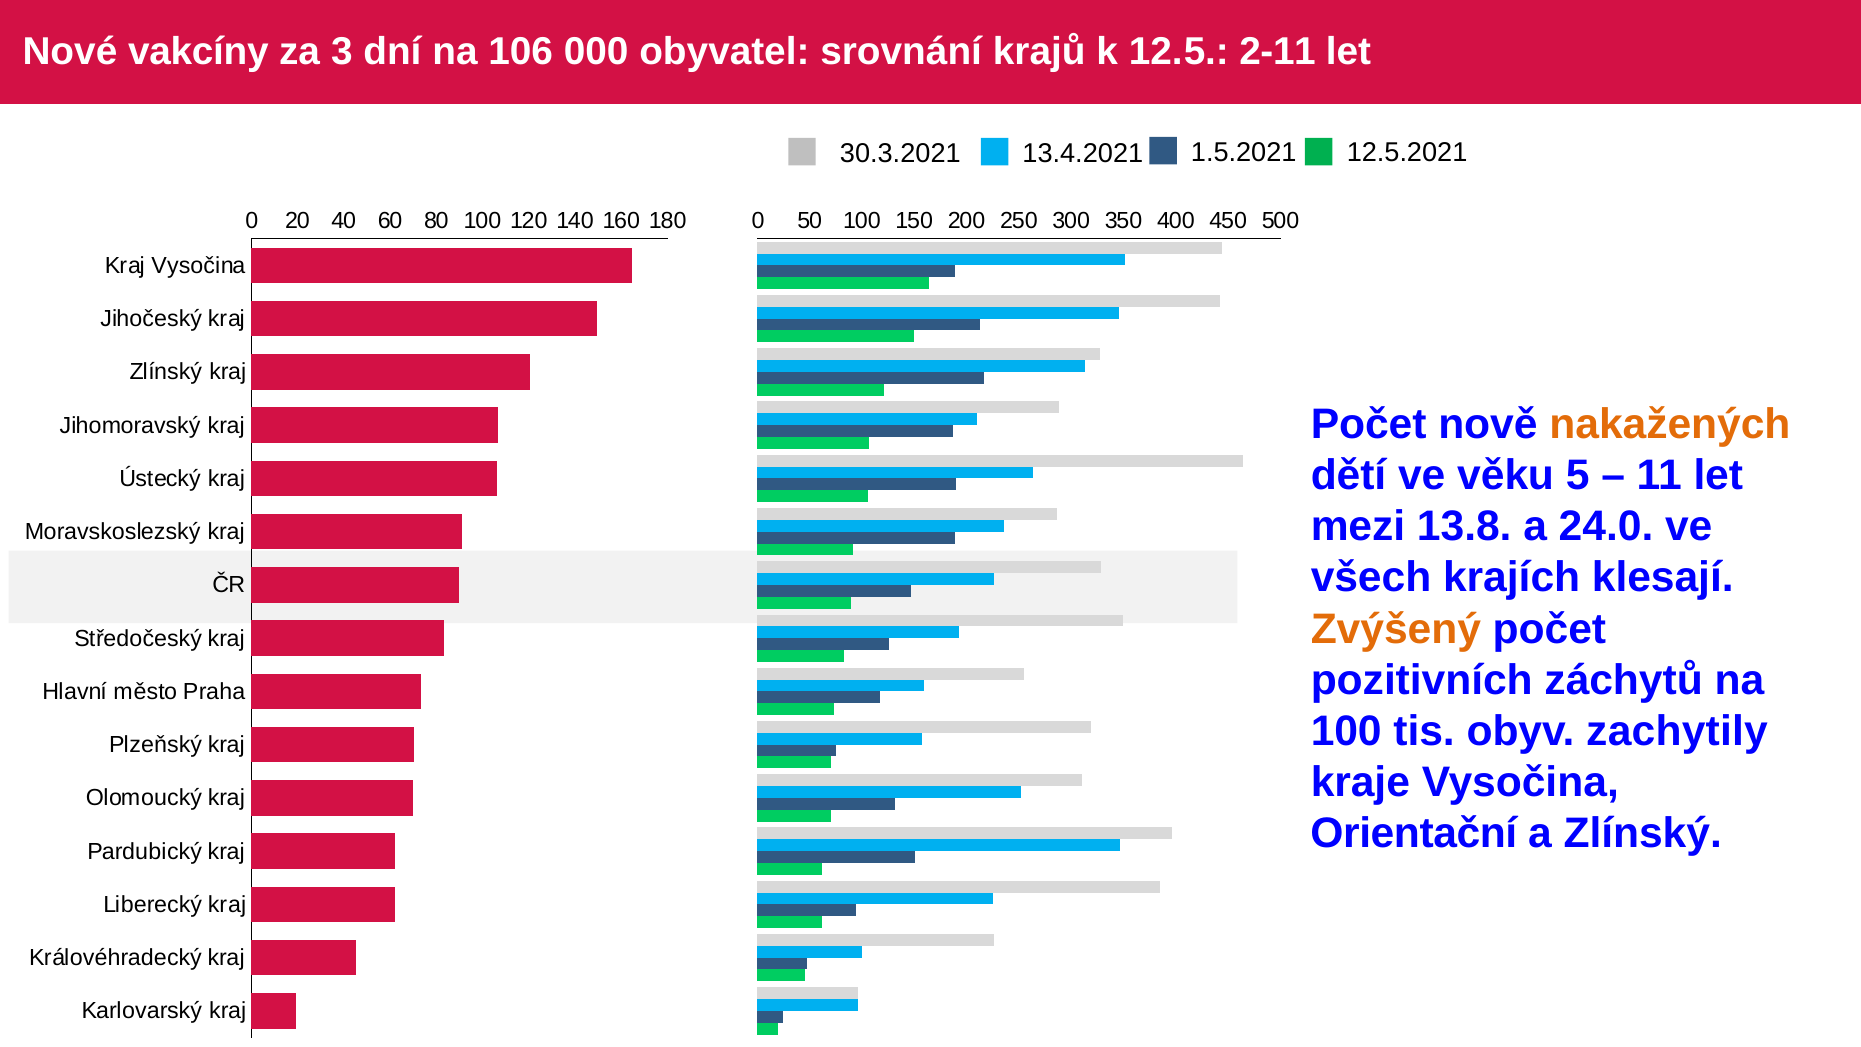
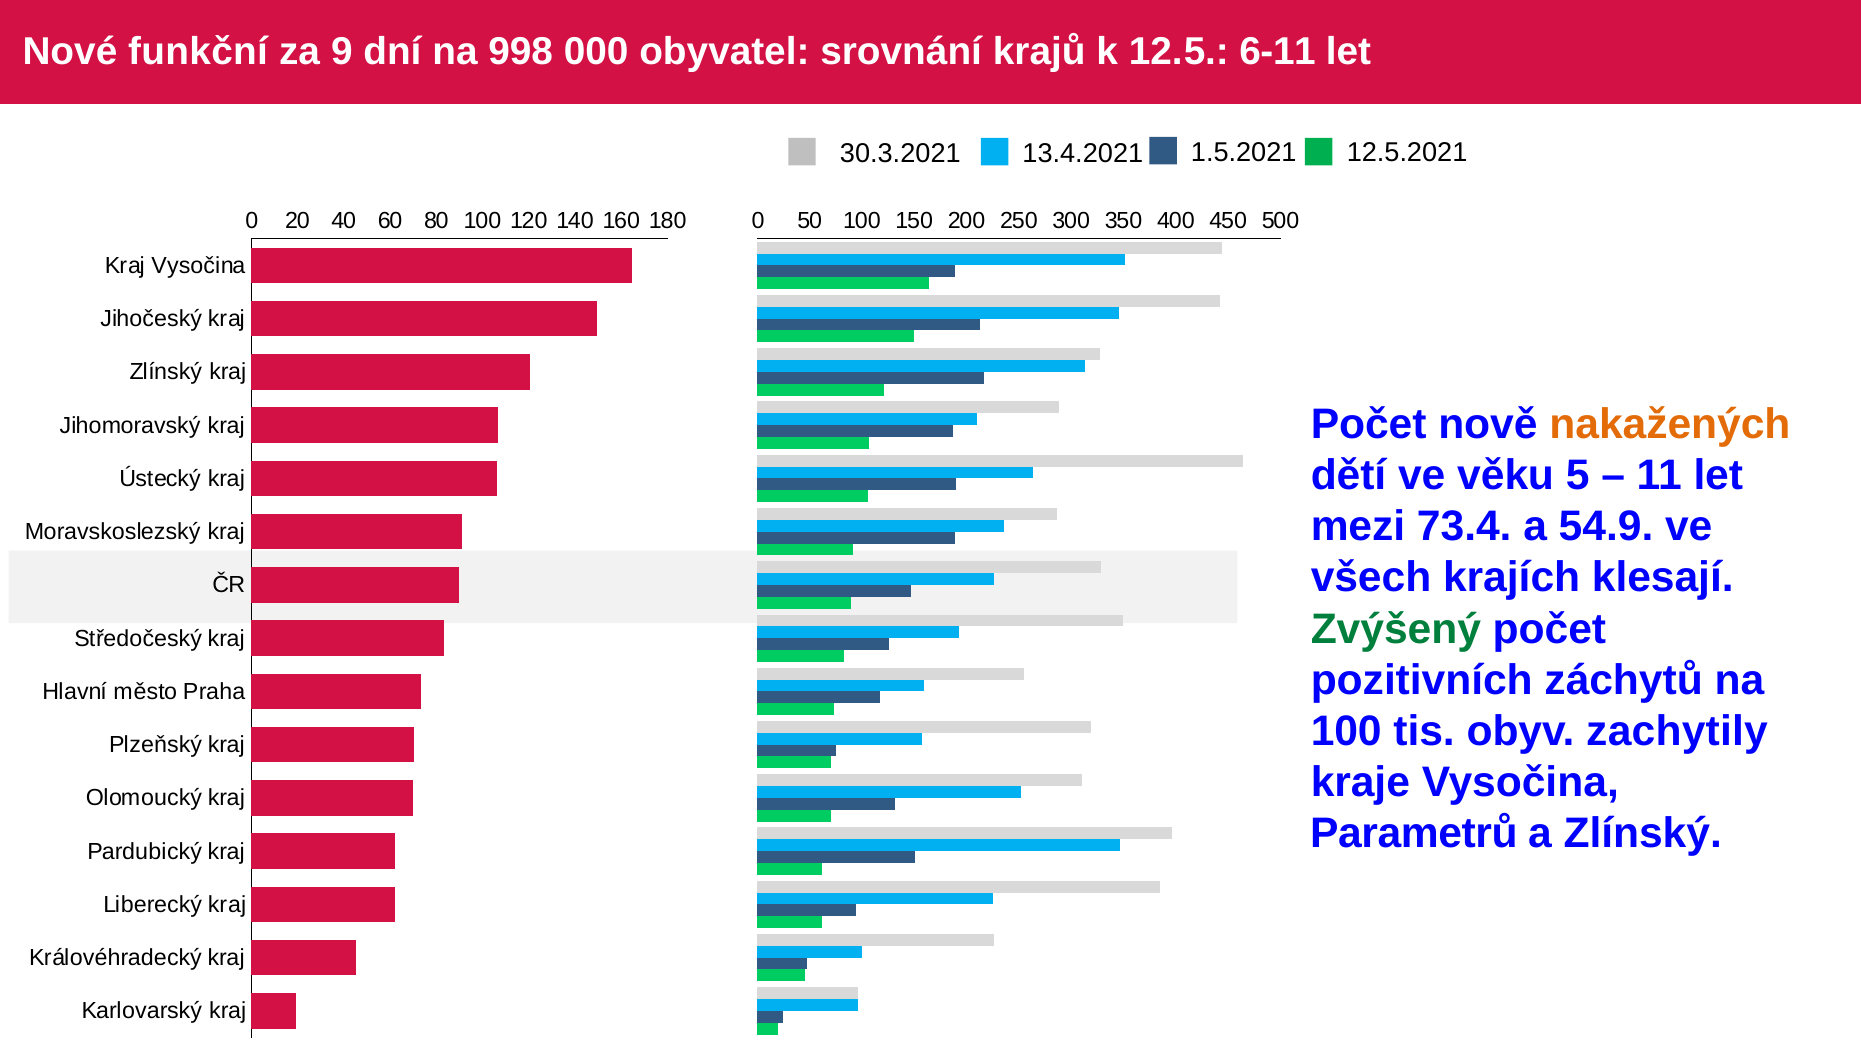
vakcíny: vakcíny -> funkční (198, 52)
3: 3 -> 9 (342, 52)
106: 106 -> 998 (521, 52)
2-11: 2-11 -> 6-11 (1278, 52)
13.8: 13.8 -> 73.4 (1464, 527)
24.0: 24.0 -> 54.9 (1606, 527)
Zvýšený colour: orange -> green (1396, 629)
Orientační: Orientační -> Parametrů (1414, 833)
